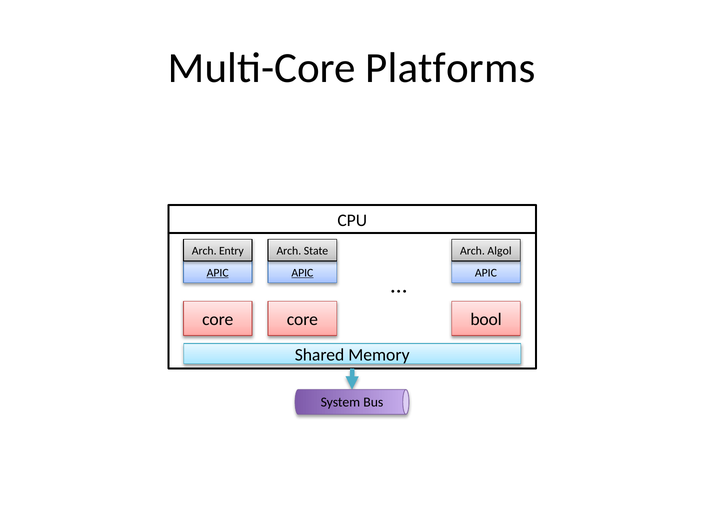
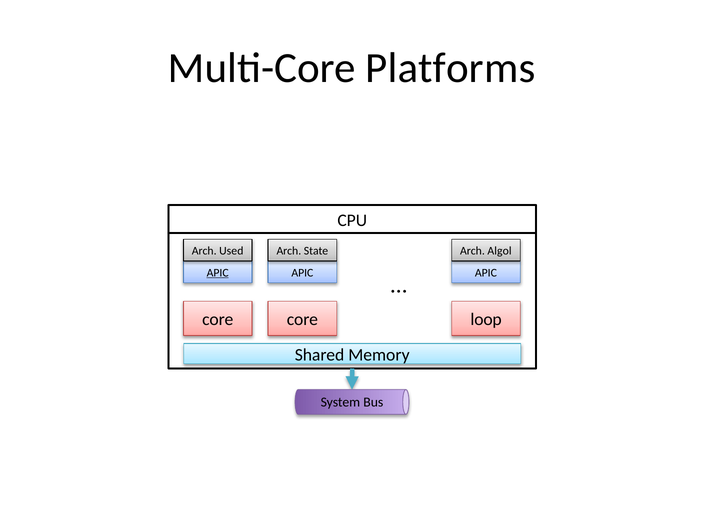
Entry: Entry -> Used (231, 251)
APIC underline: present -> none (302, 273)
bool: bool -> loop (486, 320)
